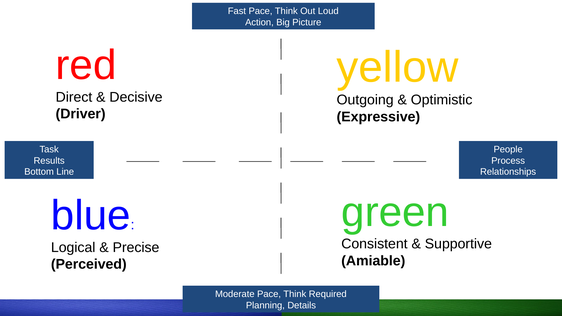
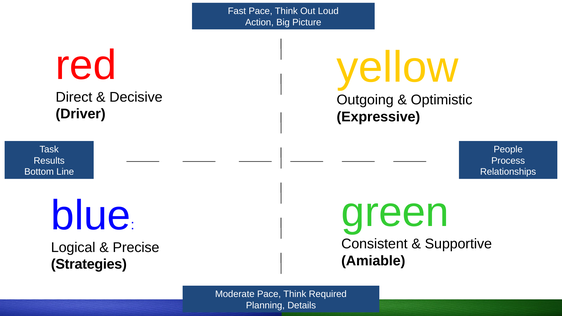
Perceived: Perceived -> Strategies (89, 264)
